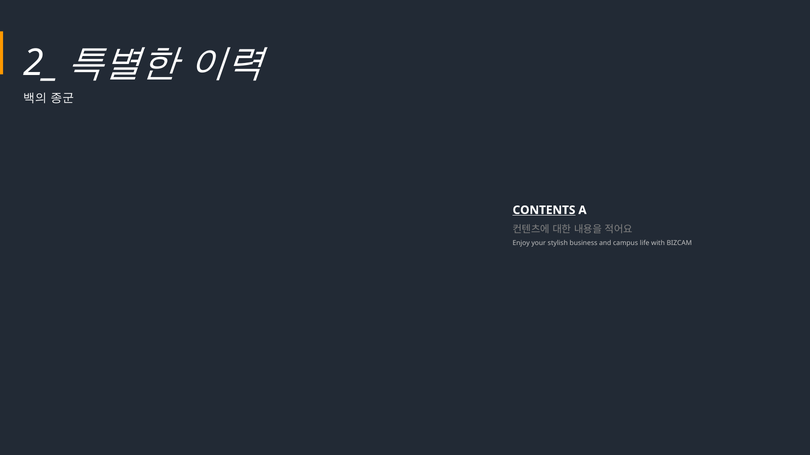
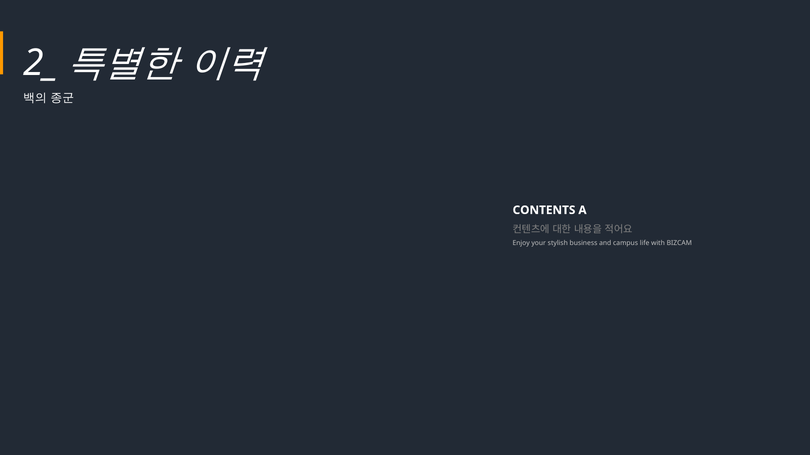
CONTENTS underline: present -> none (544, 210)
